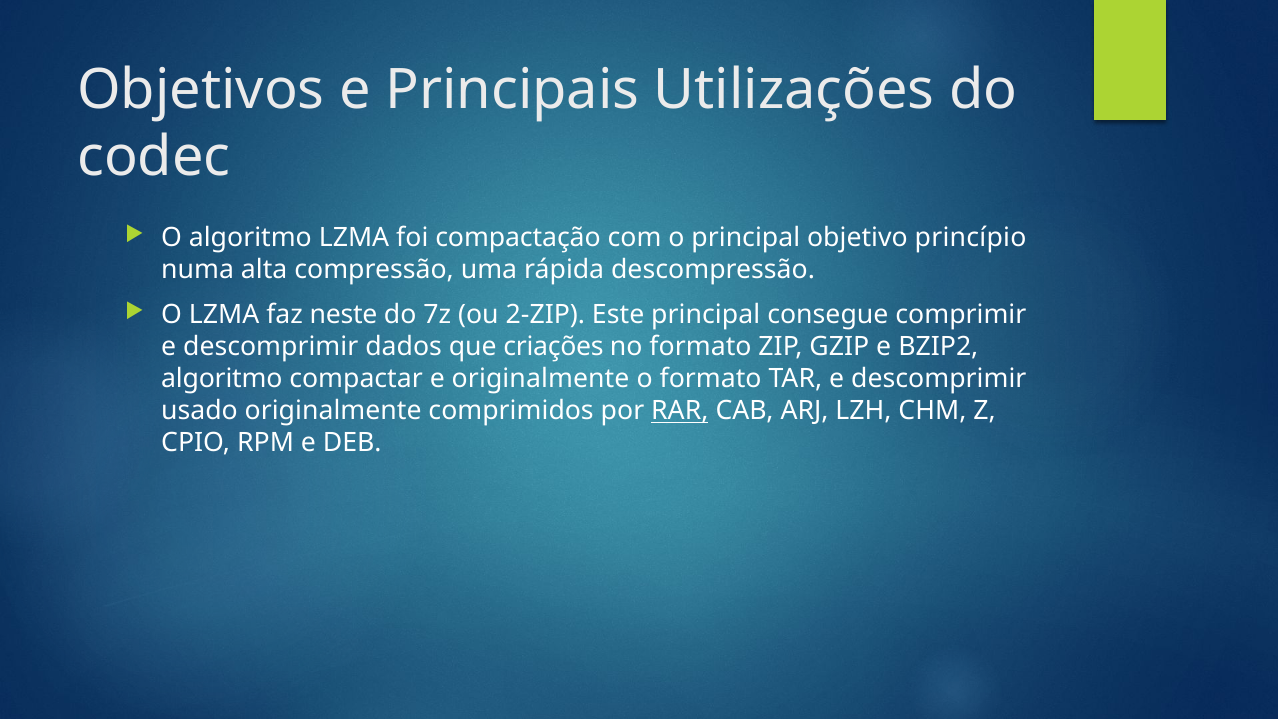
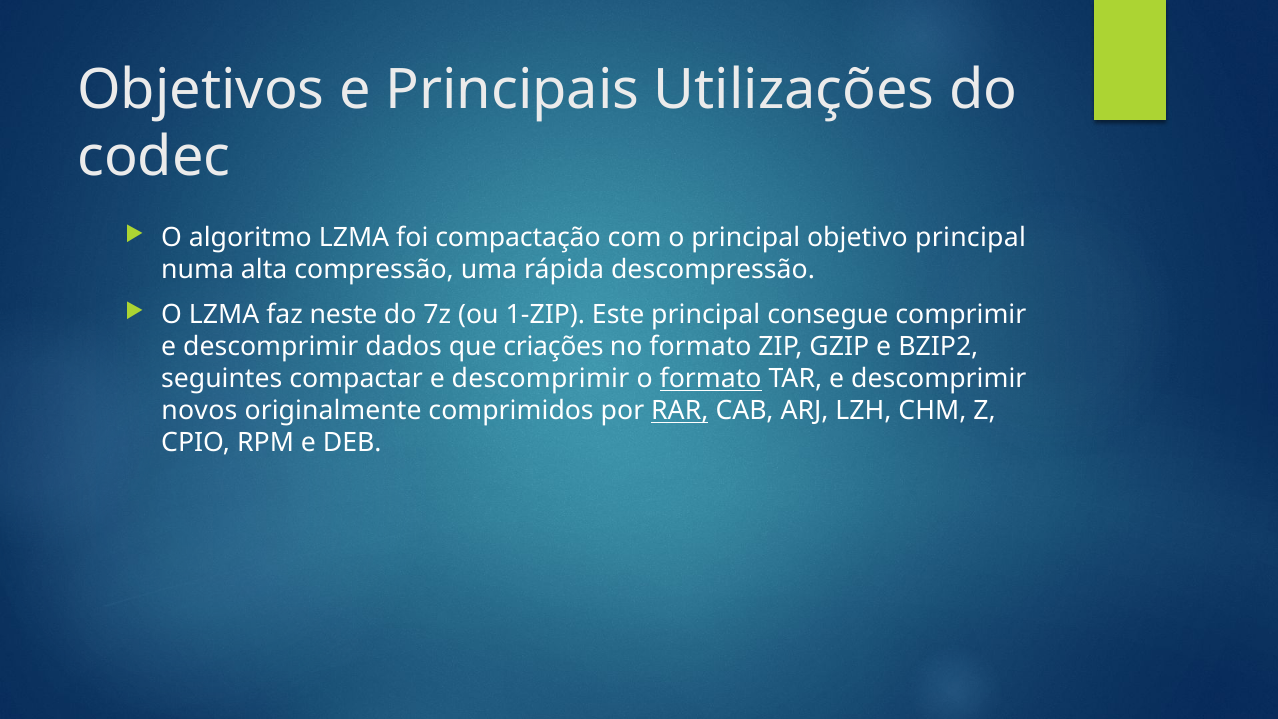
objetivo princípio: princípio -> principal (971, 238)
2-ZIP: 2-ZIP -> 1-ZIP (545, 315)
algoritmo: algoritmo -> seguintes (222, 379)
compactar e originalmente: originalmente -> descomprimir (541, 379)
formato underline: none -> present (711, 379)
usado: usado -> novos (199, 411)
